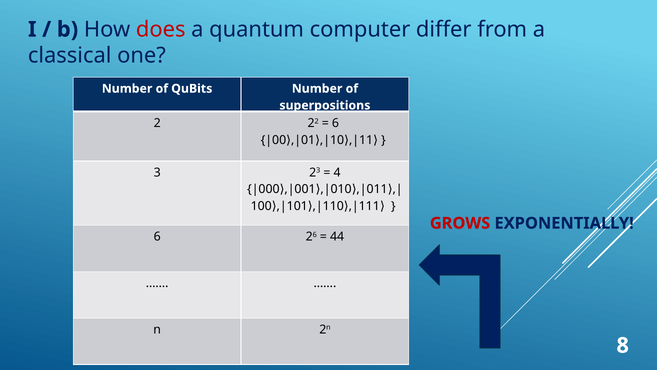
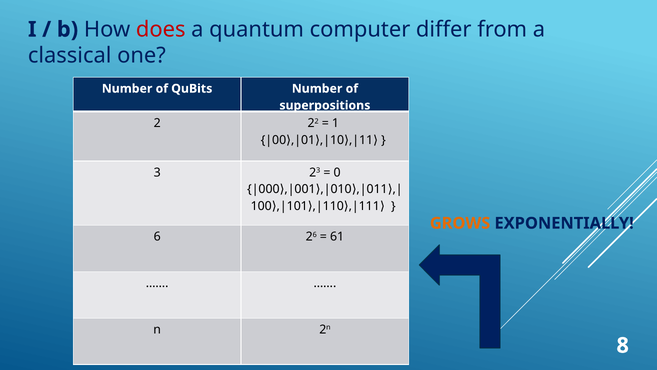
6: 6 -> 1 (336, 123)
4: 4 -> 0 (337, 172)
GROWS colour: red -> orange (460, 223)
44: 44 -> 61 (337, 236)
